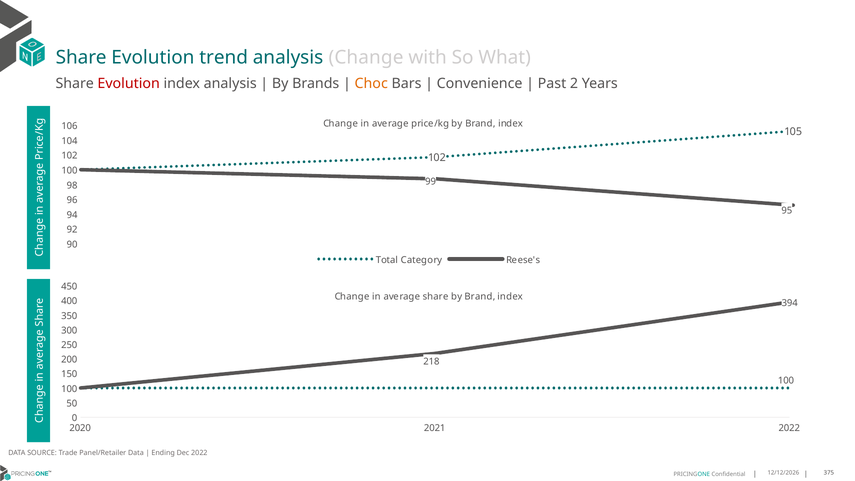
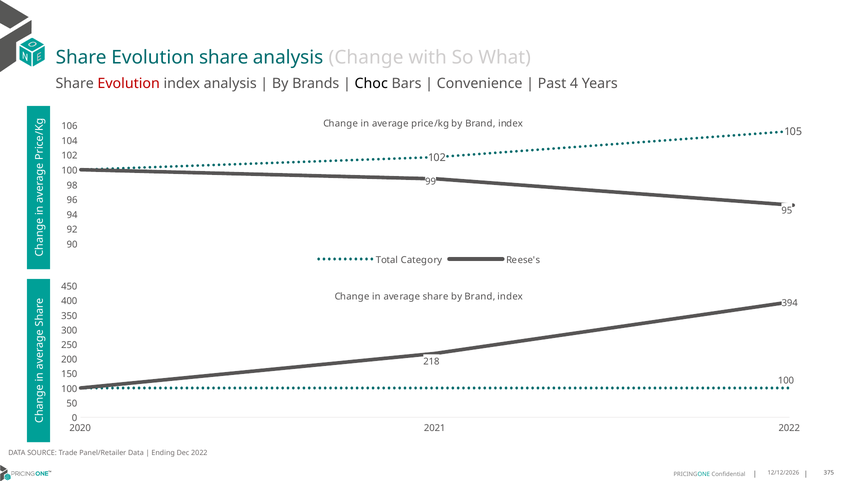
Evolution trend: trend -> share (224, 57)
Choc colour: orange -> black (371, 83)
2: 2 -> 4 (574, 83)
